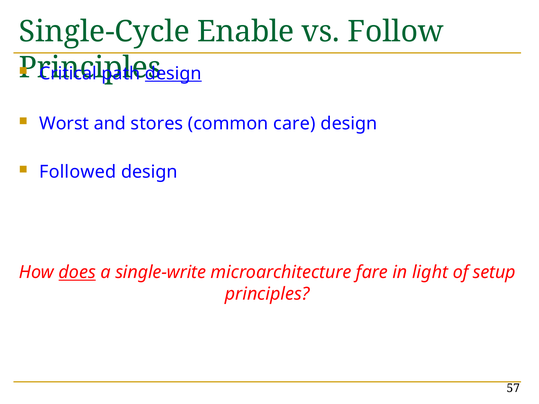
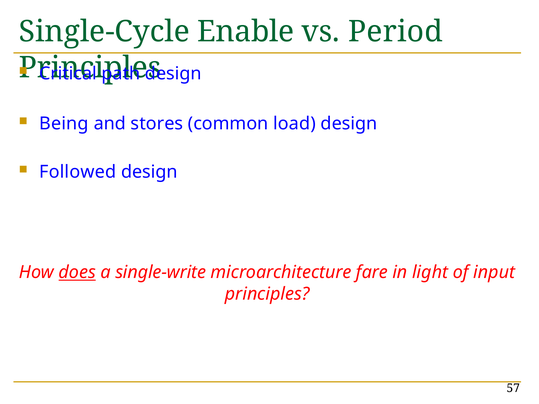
Follow: Follow -> Period (395, 32)
design underline: present -> none (173, 73)
Worst: Worst -> Being (64, 124)
care: care -> load (294, 124)
setup: setup -> input (494, 273)
